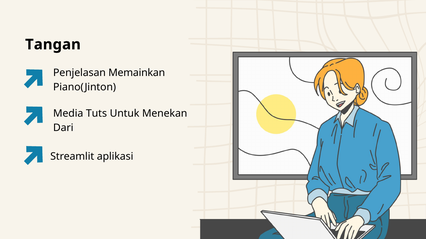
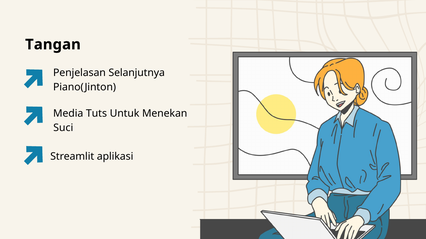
Memainkan: Memainkan -> Selanjutnya (137, 73)
Dari: Dari -> Suci (63, 128)
